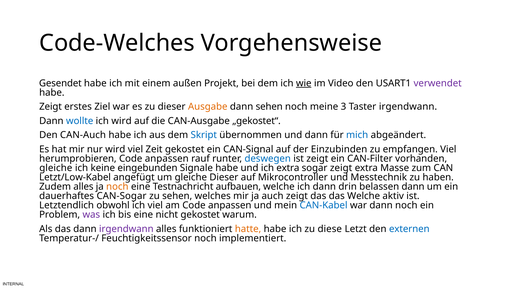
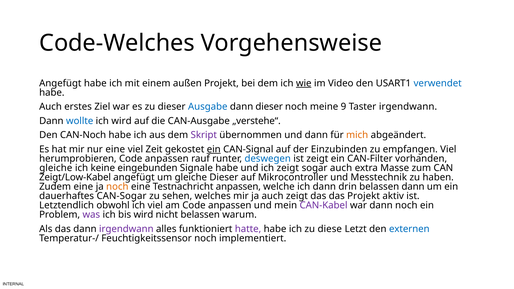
Gesendet: Gesendet -> Angefügt (60, 83)
verwendet colour: purple -> blue (438, 83)
Zeigt: Zeigt -> Auch (50, 107)
Ausgabe colour: orange -> blue (208, 107)
dann sehen: sehen -> dieser (269, 107)
3: 3 -> 9 (343, 107)
„gekostet“: „gekostet“ -> „verstehe“ (256, 121)
CAN-Auch: CAN-Auch -> CAN-Noch (83, 135)
Skript colour: blue -> purple (204, 135)
mich colour: blue -> orange (357, 135)
nur wird: wird -> eine (115, 149)
ein underline: none -> present (214, 149)
ich extra: extra -> zeigt (288, 168)
sogar zeigt: zeigt -> auch (341, 168)
Letzt/Low-Kabel: Letzt/Low-Kabel -> Zeigt/Low-Kabel (75, 177)
Zudem alles: alles -> eine (83, 187)
Testnachricht aufbauen: aufbauen -> anpassen (238, 187)
das Welche: Welche -> Projekt (364, 196)
CAN-Kabel colour: blue -> purple (324, 205)
bis eine: eine -> wird (143, 215)
nicht gekostet: gekostet -> belassen (200, 215)
hatte colour: orange -> purple (248, 229)
